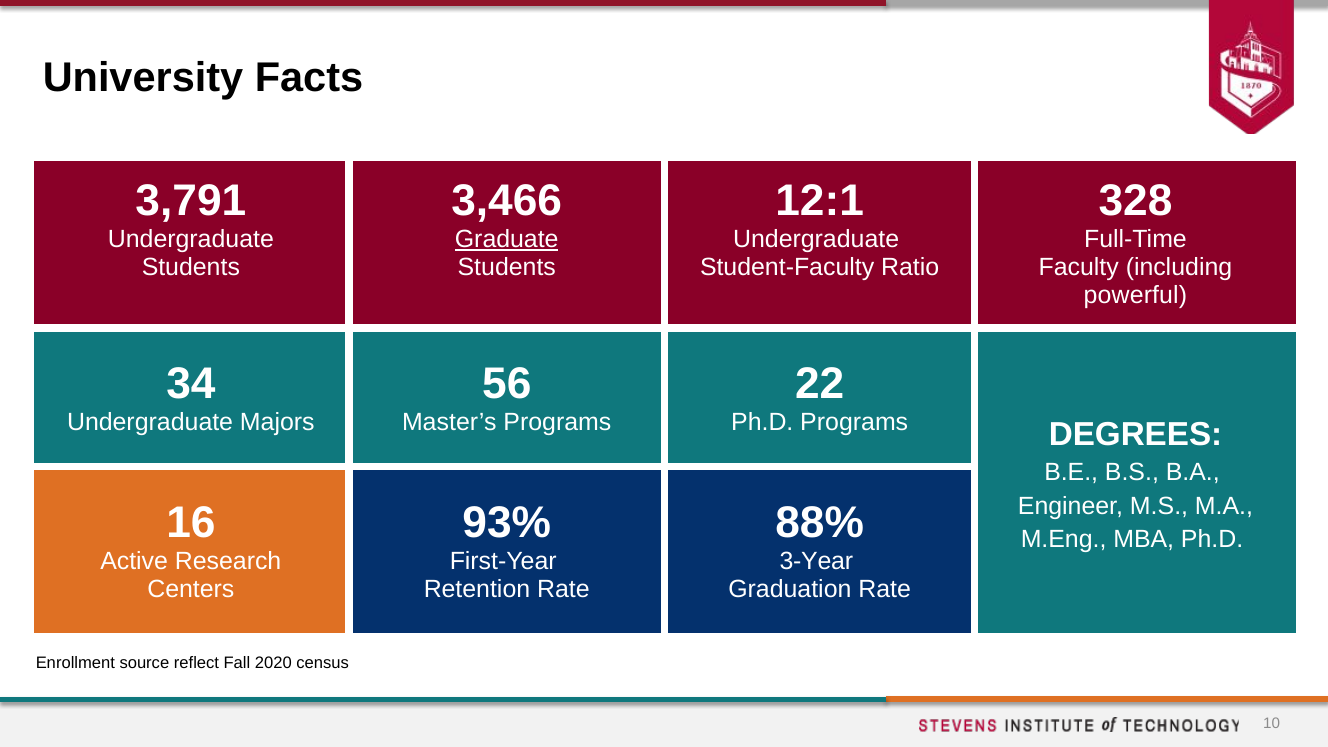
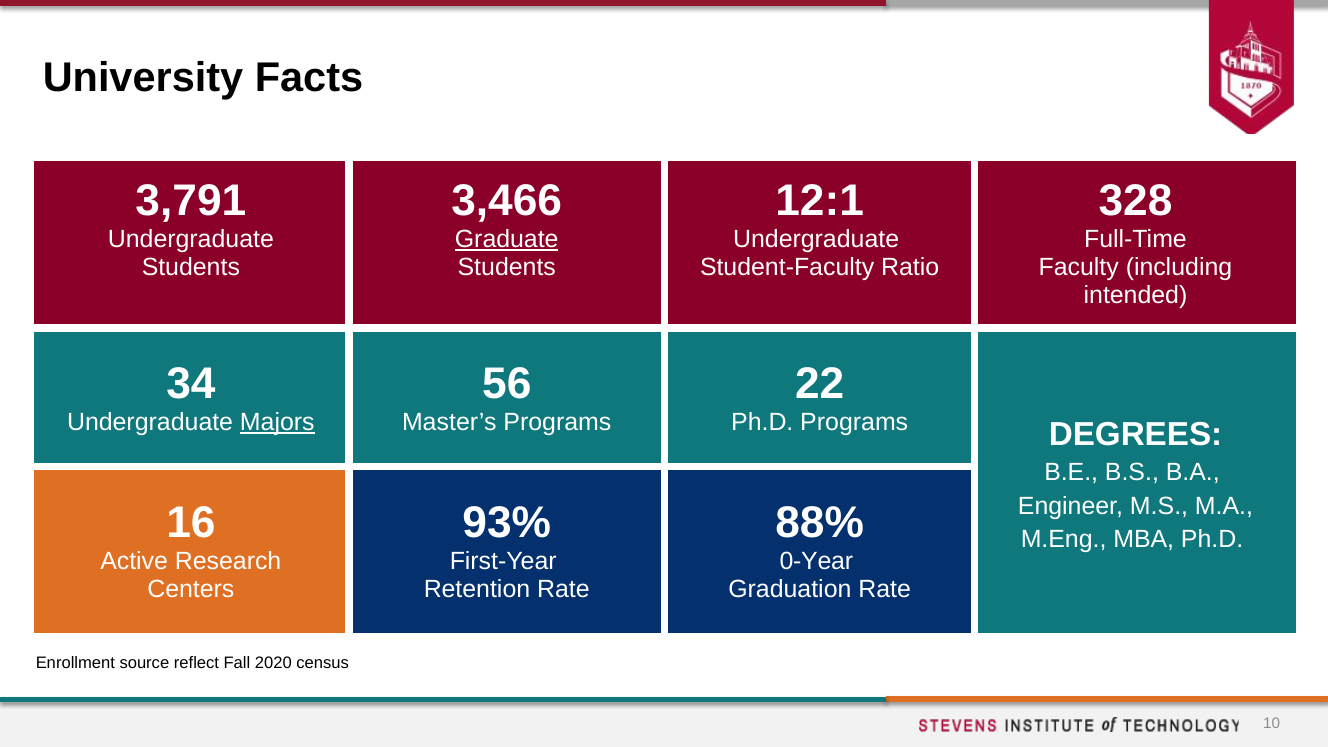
powerful: powerful -> intended (1136, 295)
Majors underline: none -> present (277, 422)
3-Year: 3-Year -> 0-Year (816, 561)
